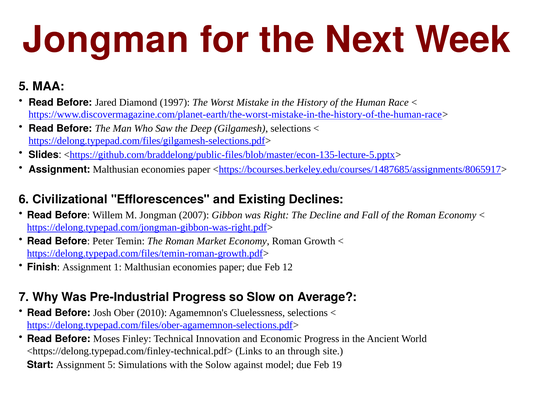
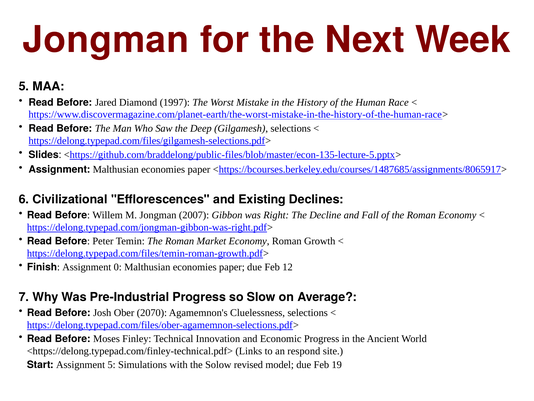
1: 1 -> 0 (118, 267)
2010: 2010 -> 2070 (152, 313)
through: through -> respond (304, 351)
against: against -> revised (248, 364)
